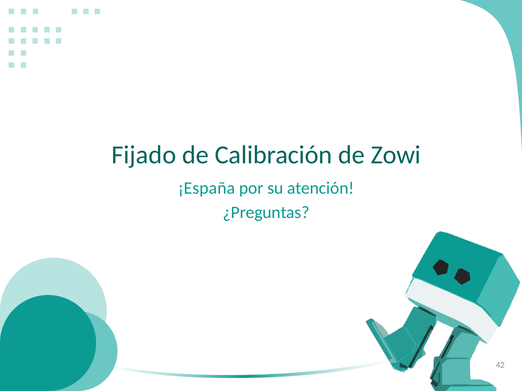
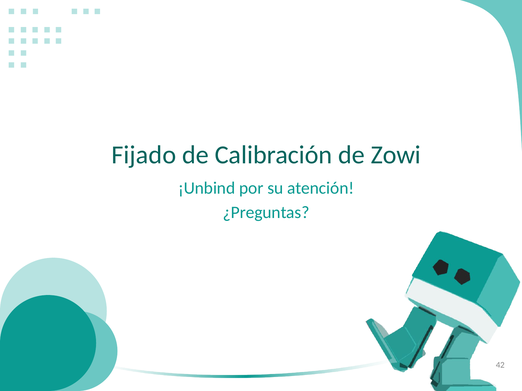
¡España: ¡España -> ¡Unbind (207, 188)
